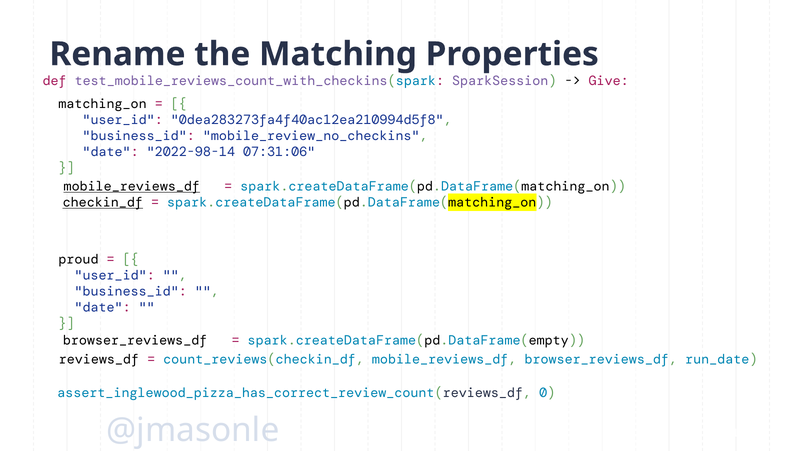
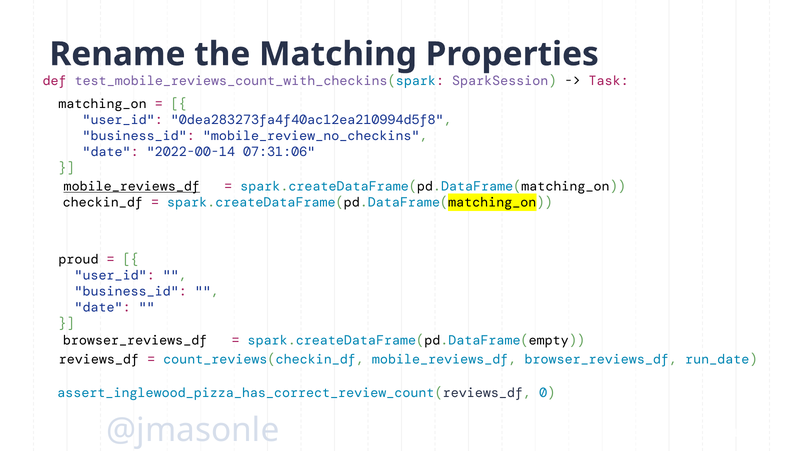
Give: Give -> Task (609, 81)
2022-98-14: 2022-98-14 -> 2022-00-14 (191, 152)
checkin_df underline: present -> none (103, 203)
